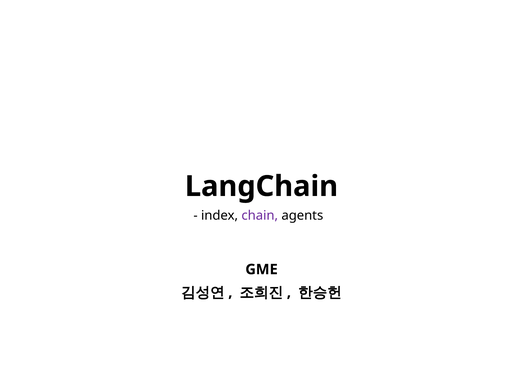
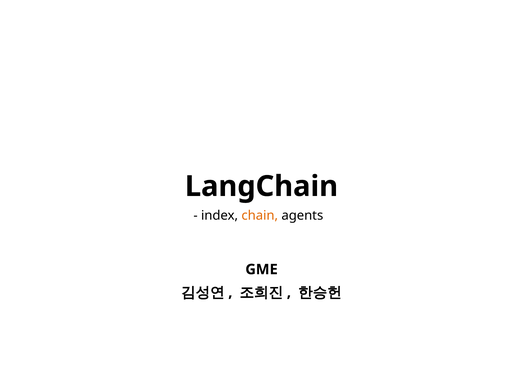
chain colour: purple -> orange (260, 216)
